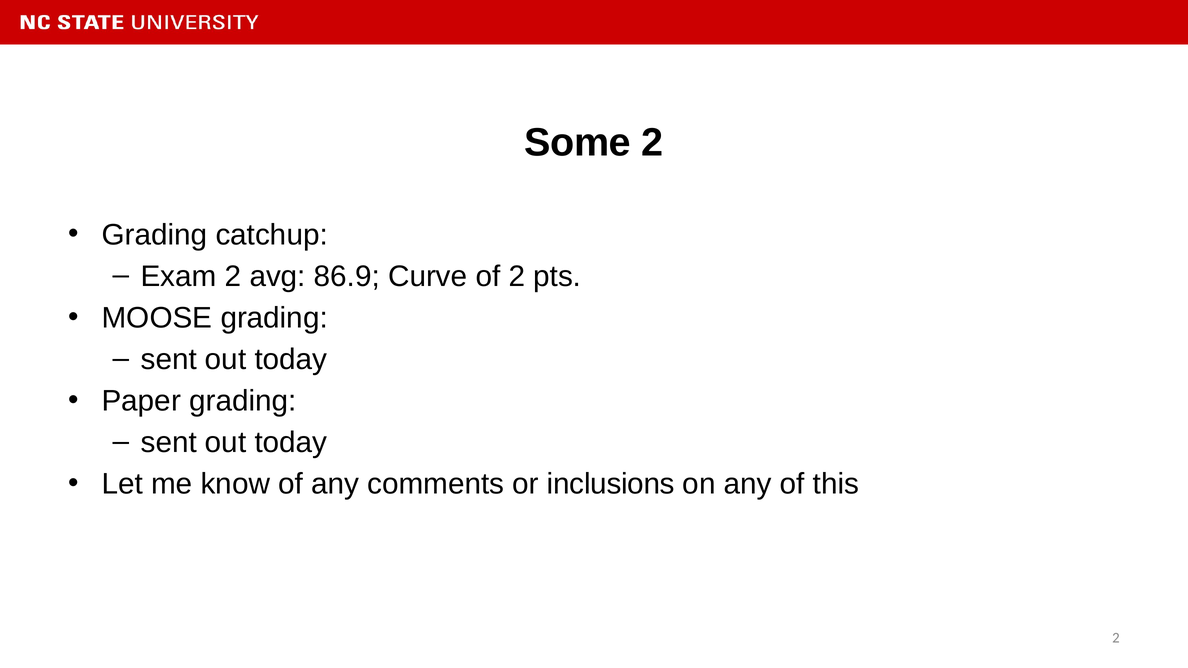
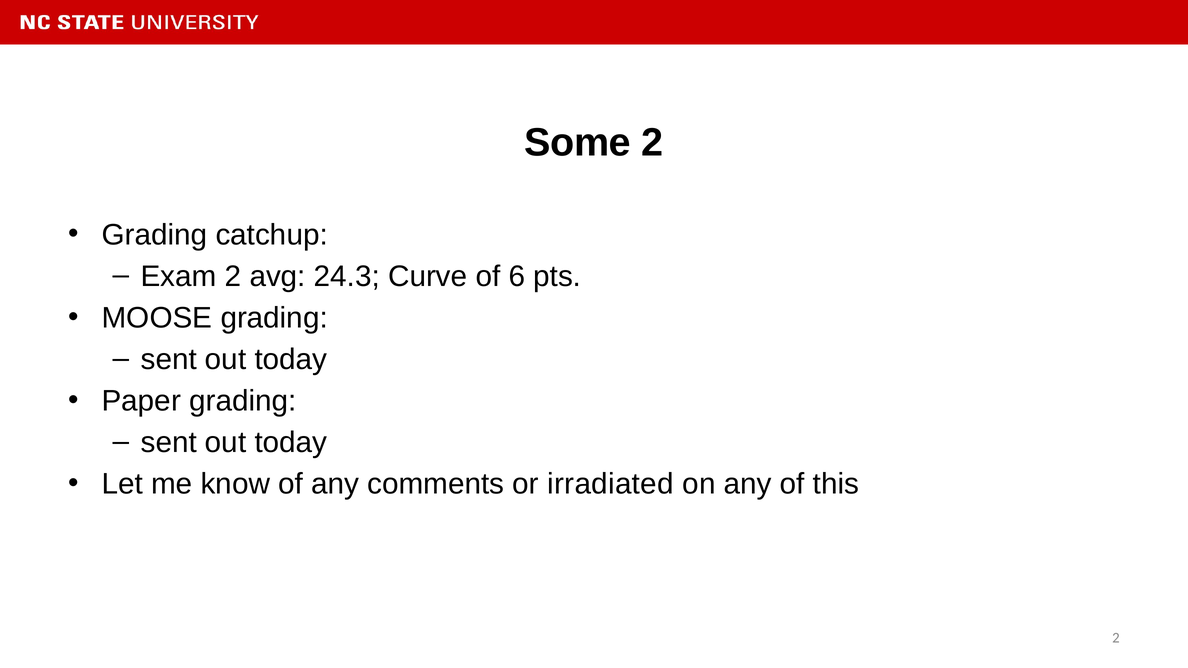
86.9: 86.9 -> 24.3 (347, 276)
of 2: 2 -> 6 (517, 276)
inclusions: inclusions -> irradiated (611, 484)
